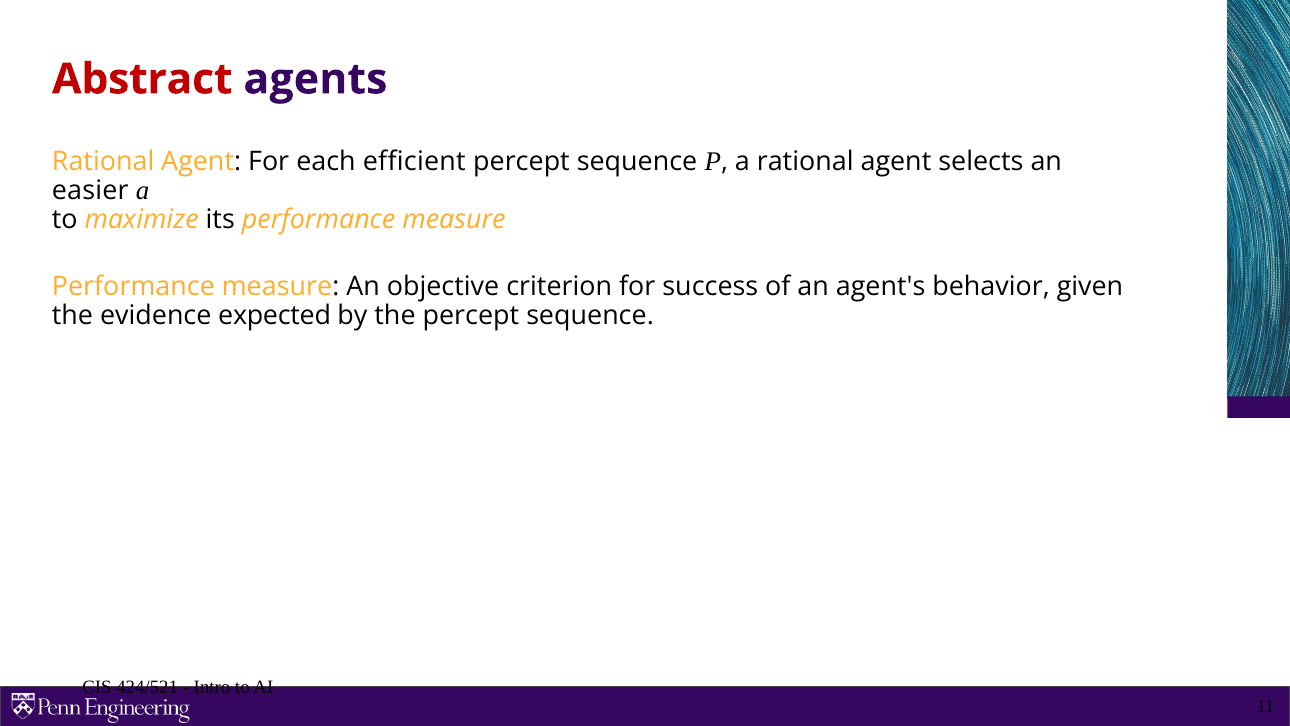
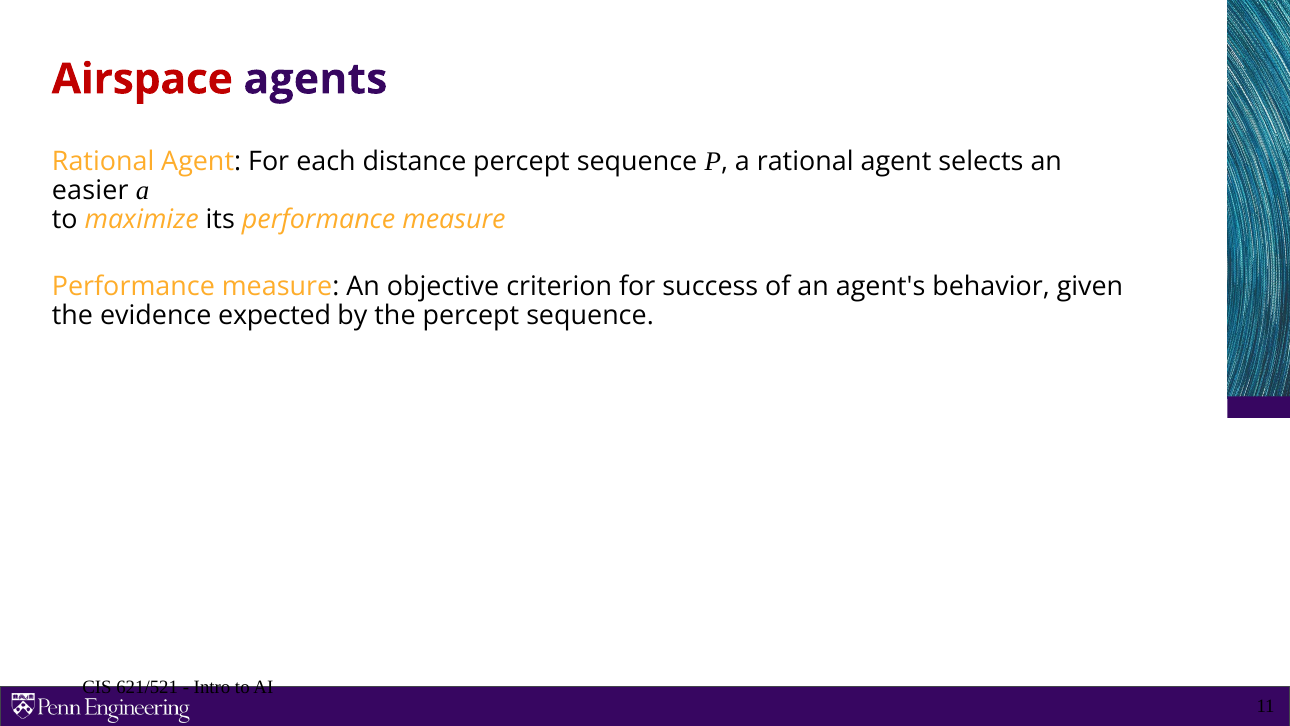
Abstract: Abstract -> Airspace (142, 79)
efficient: efficient -> distance (415, 162)
424/521: 424/521 -> 621/521 (147, 687)
